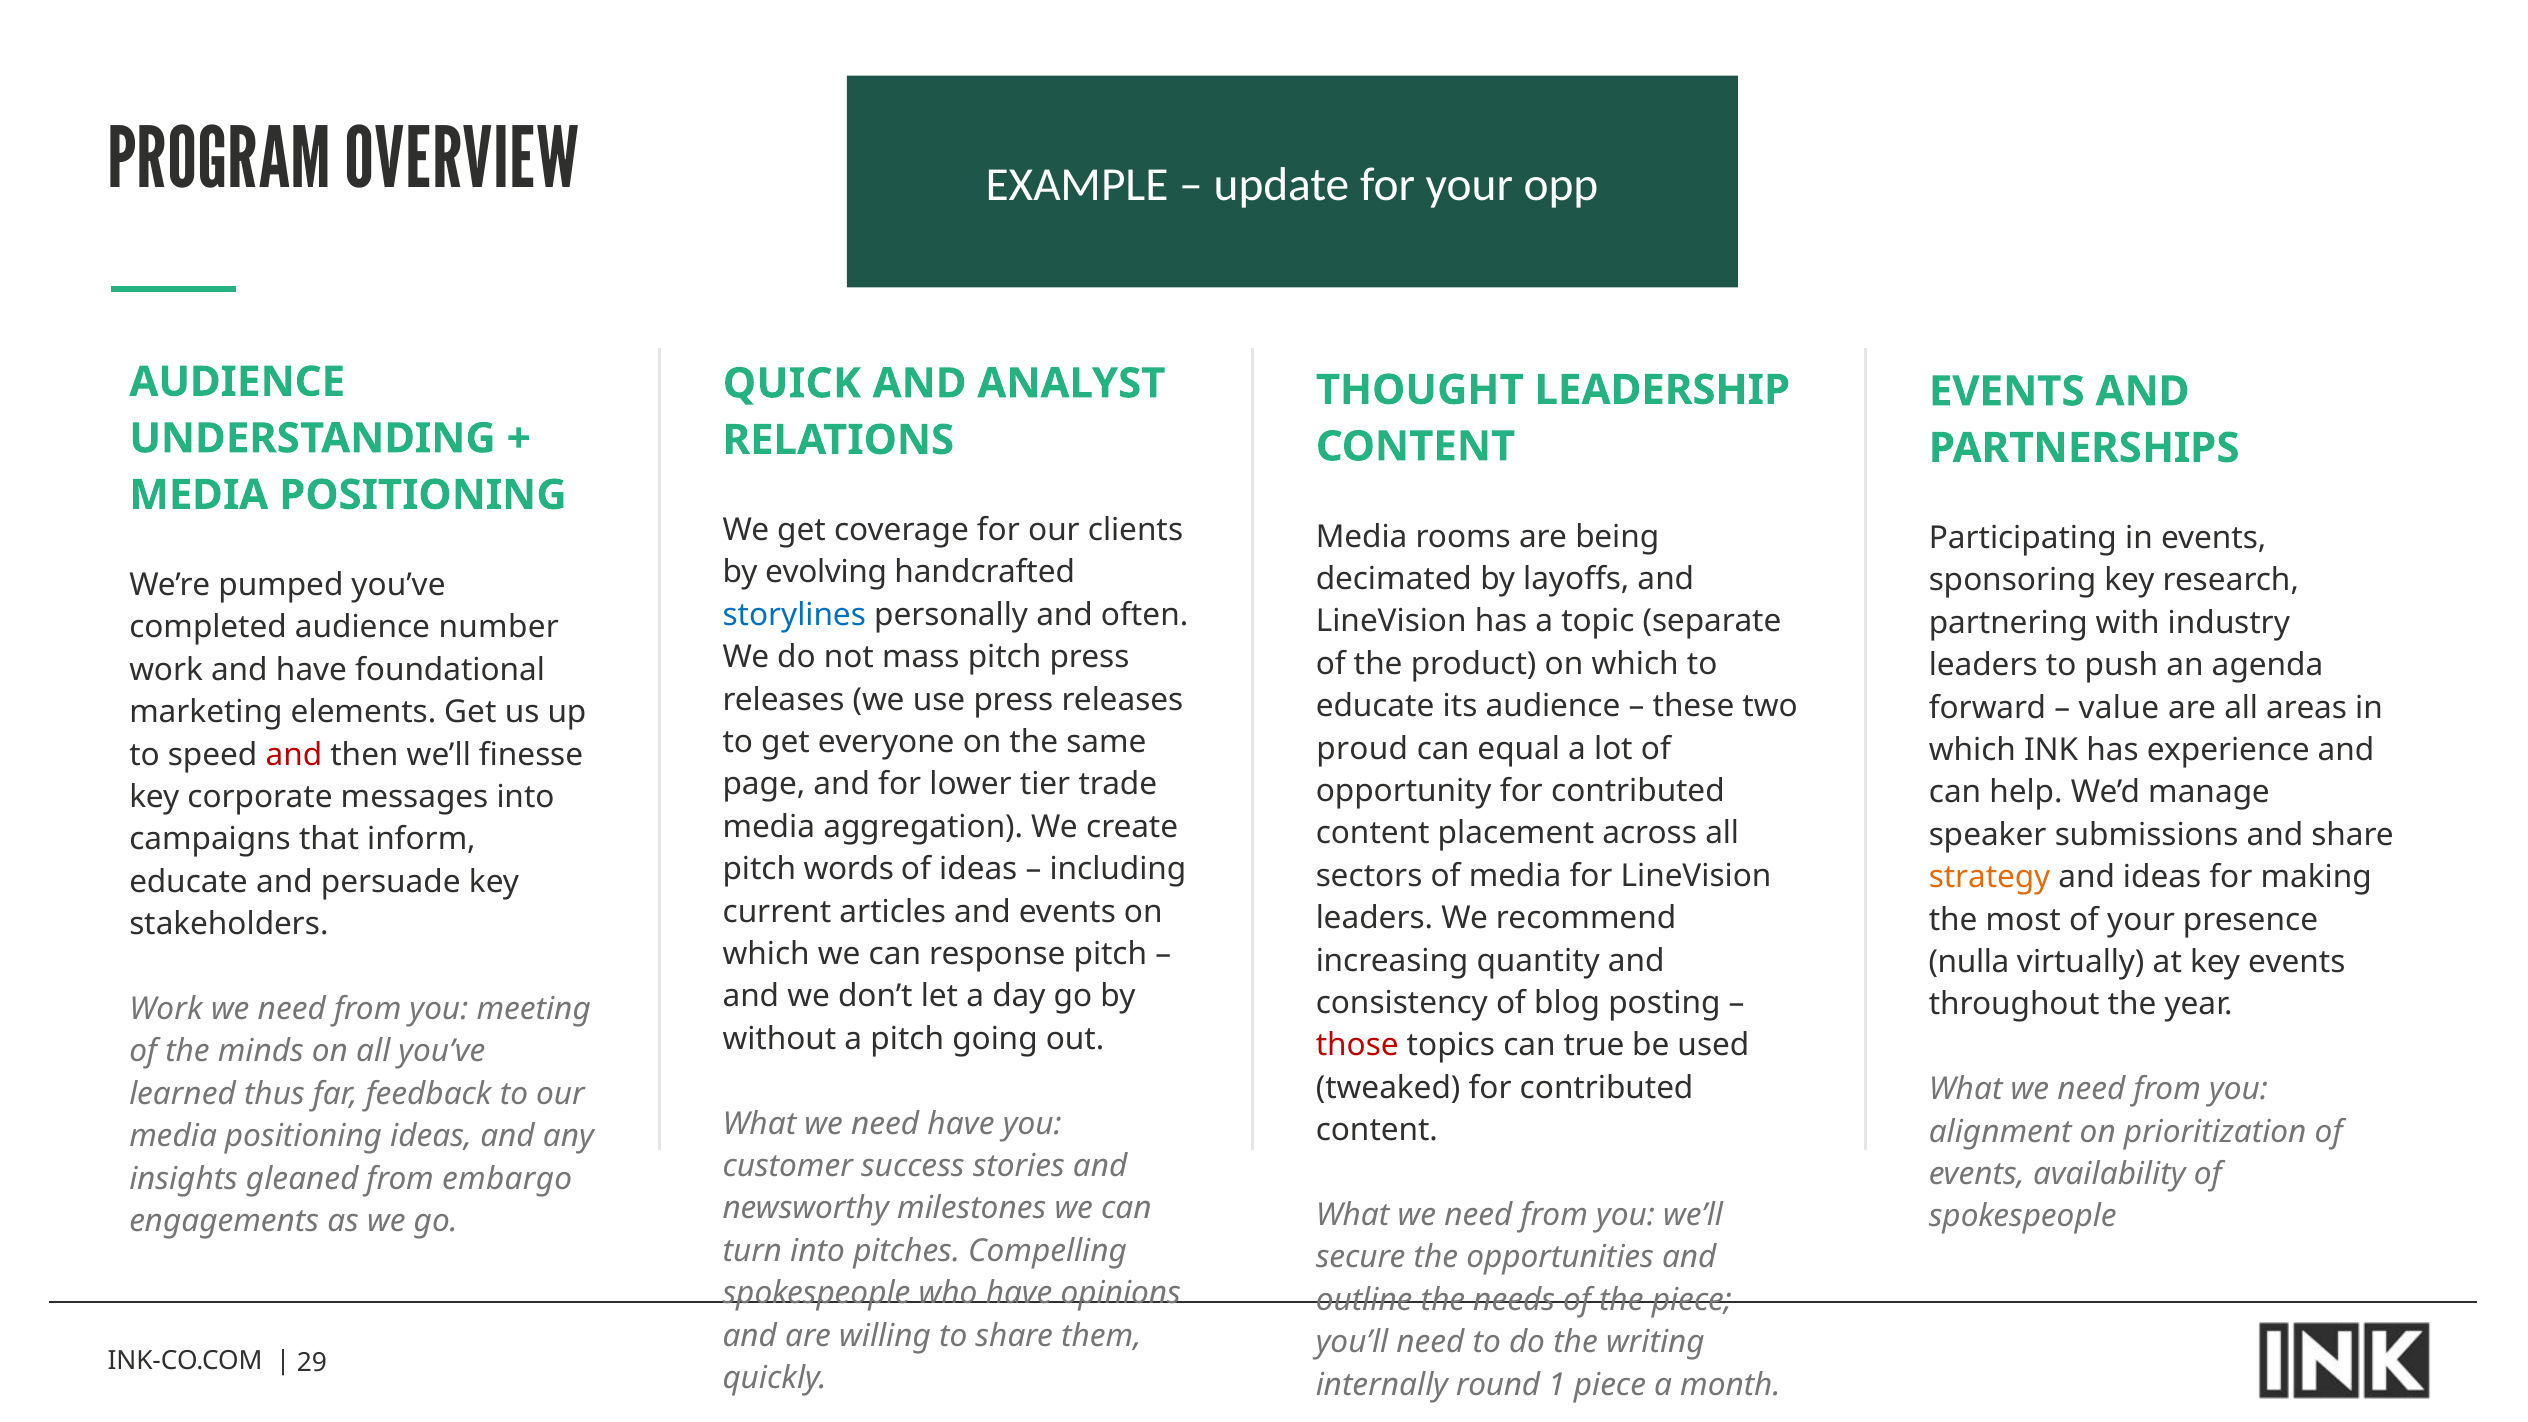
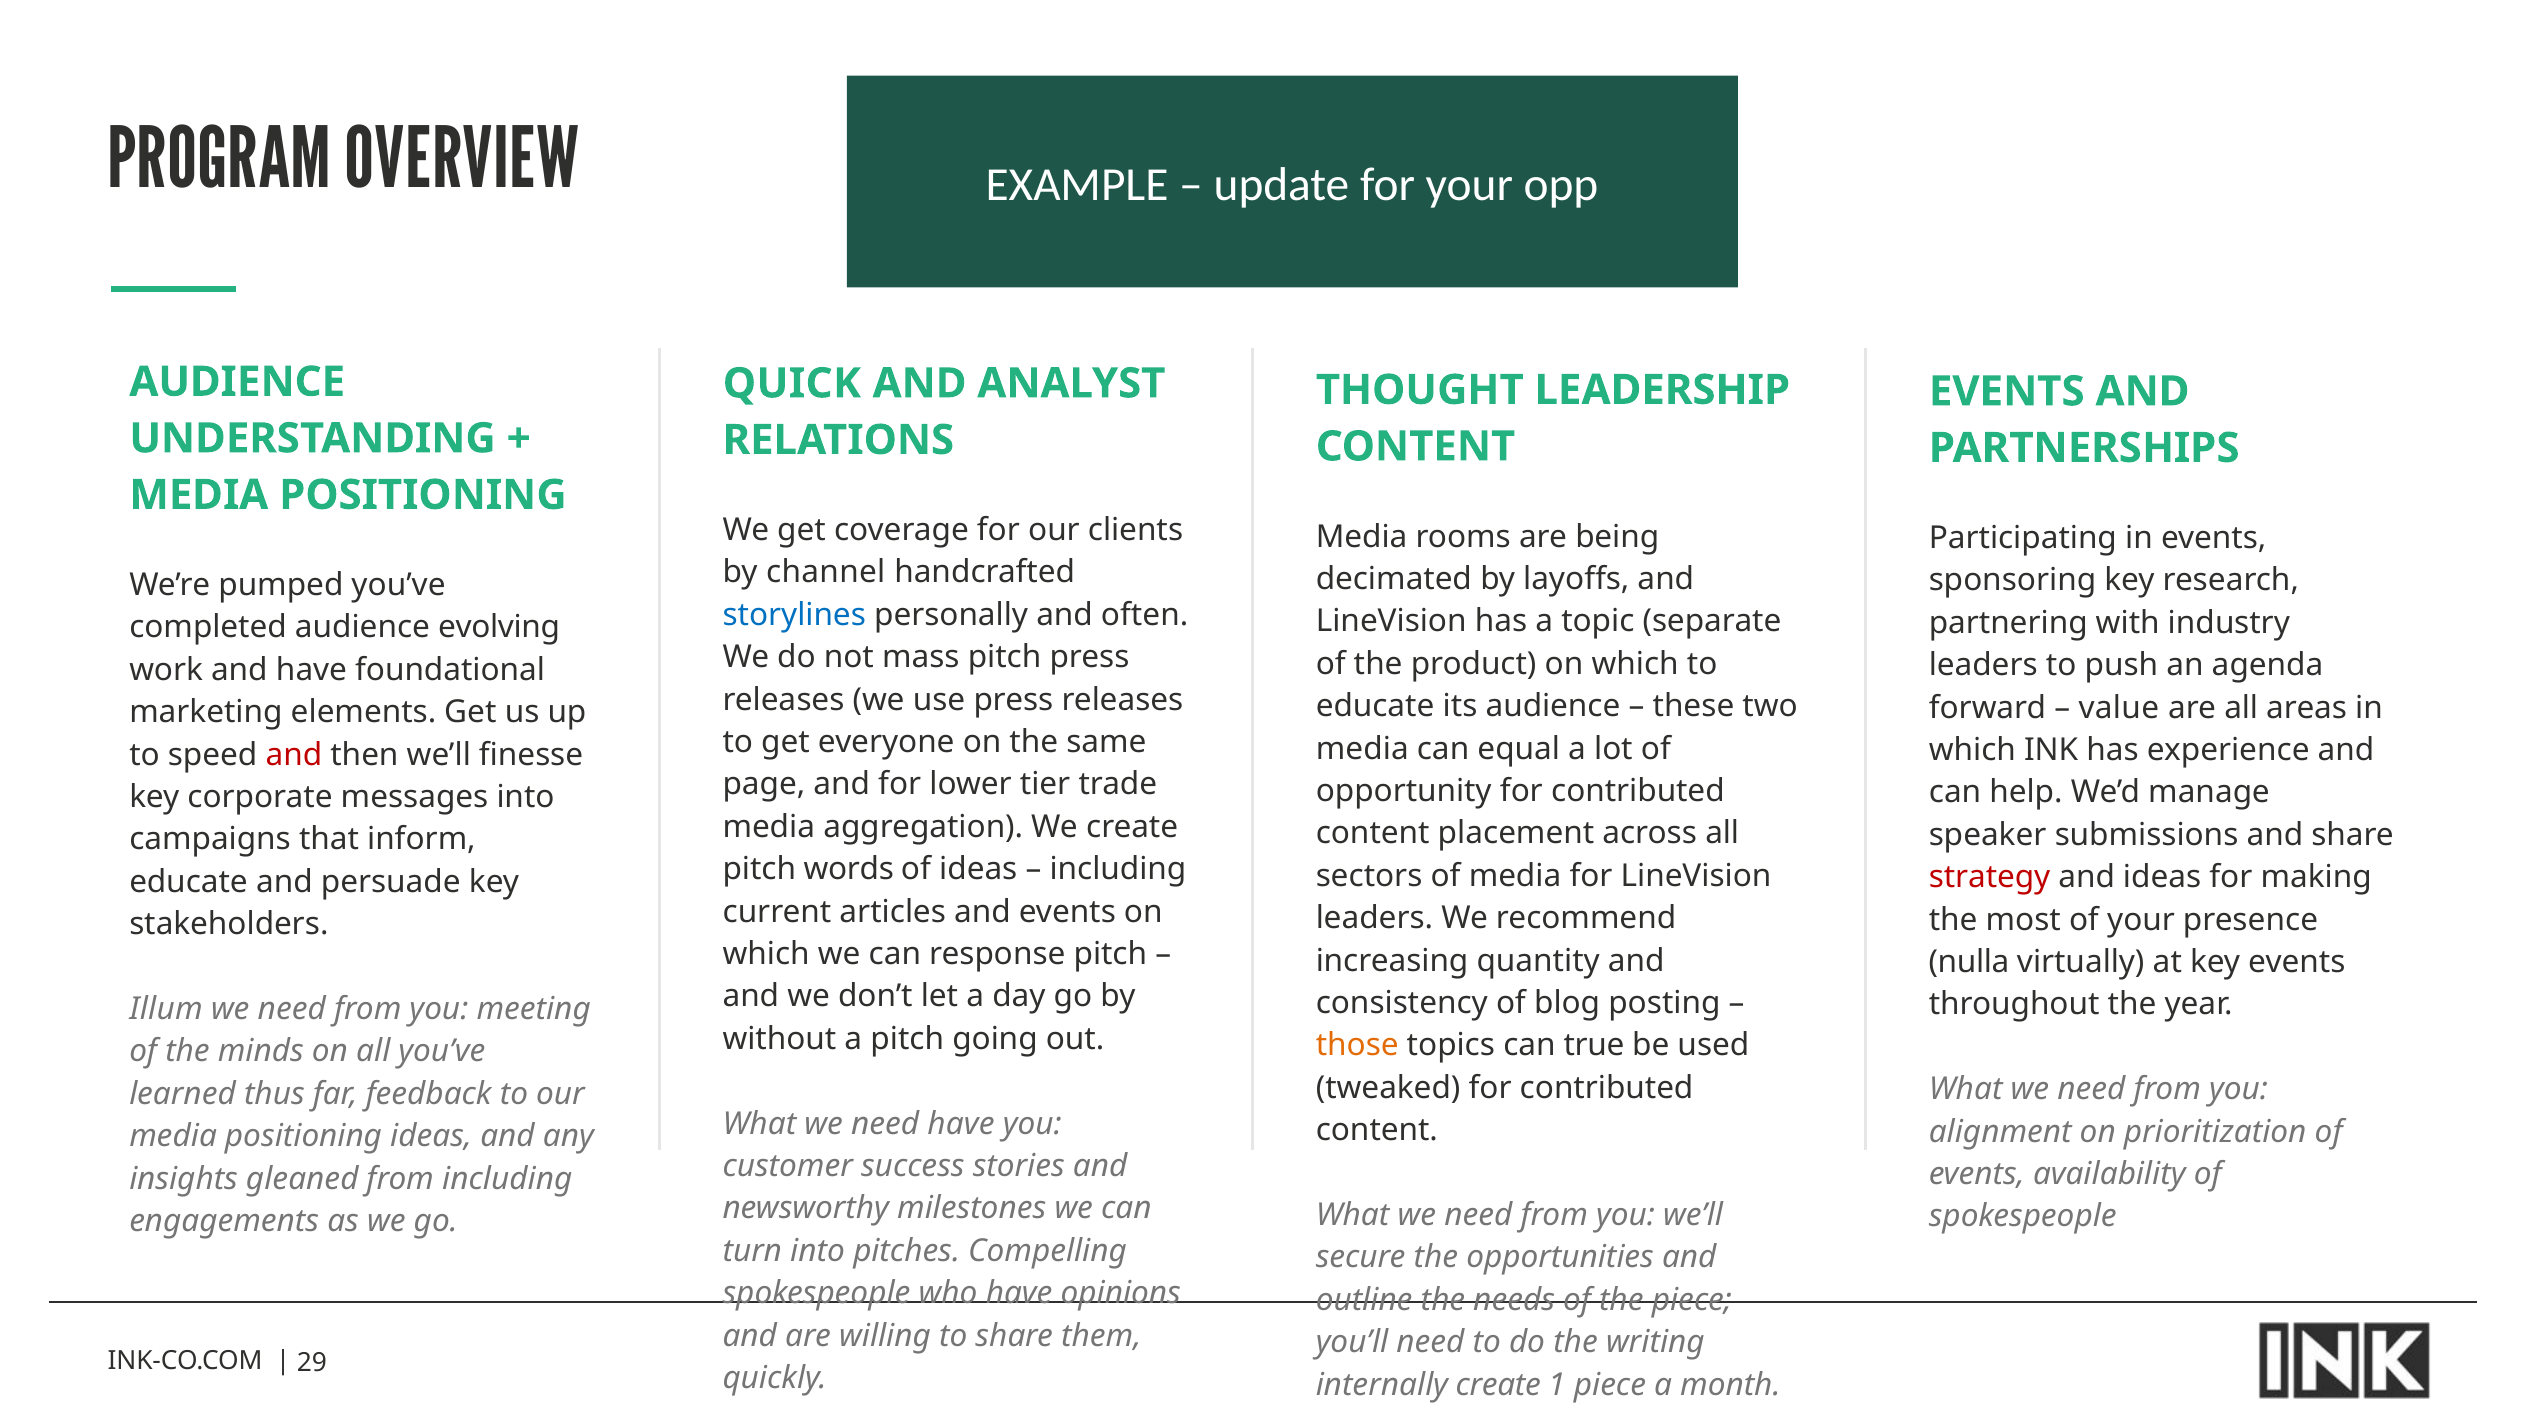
evolving: evolving -> channel (826, 573)
number: number -> evolving (499, 627)
proud: proud -> media (1362, 749)
strategy colour: orange -> red (1990, 877)
Work: Work -> Illum (166, 1009)
those colour: red -> orange (1357, 1045)
from embargo: embargo -> including (507, 1179)
internally round: round -> create (1498, 1385)
